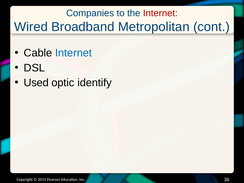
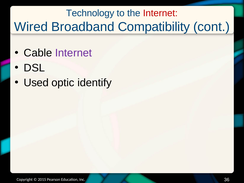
Companies: Companies -> Technology (90, 13)
Metropolitan: Metropolitan -> Compatibility (154, 27)
Internet colour: blue -> purple (74, 53)
